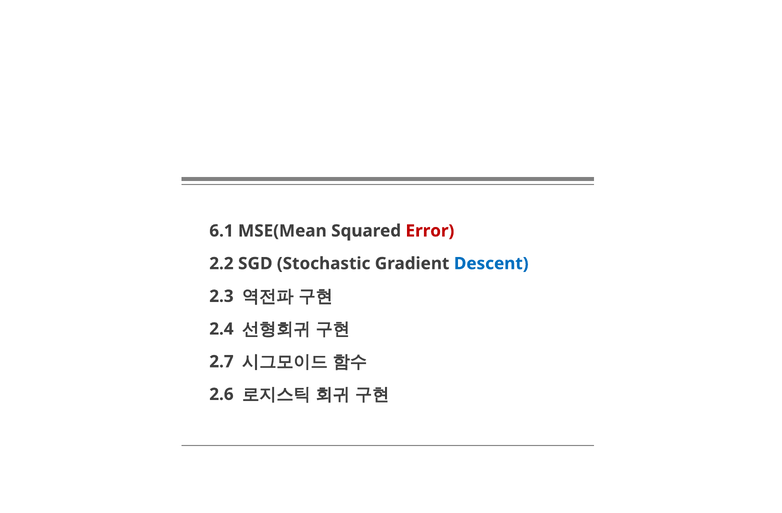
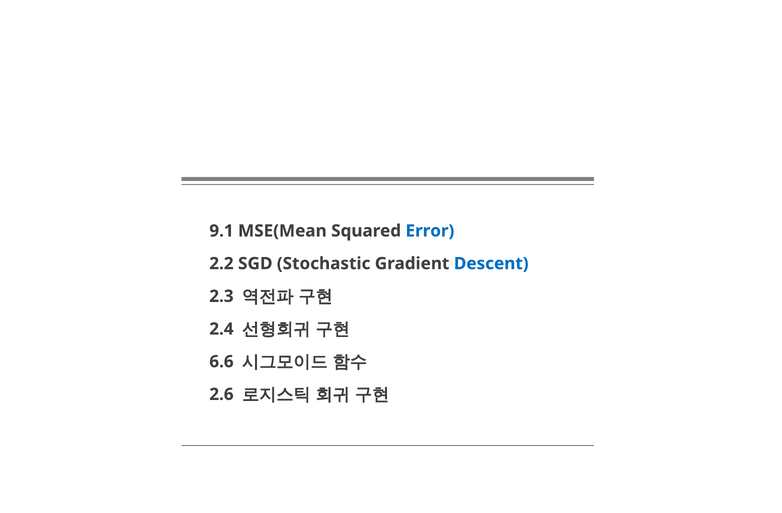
6.1: 6.1 -> 9.1 (221, 231)
Error colour: red -> blue (430, 231)
2.7: 2.7 -> 6.6 (221, 362)
